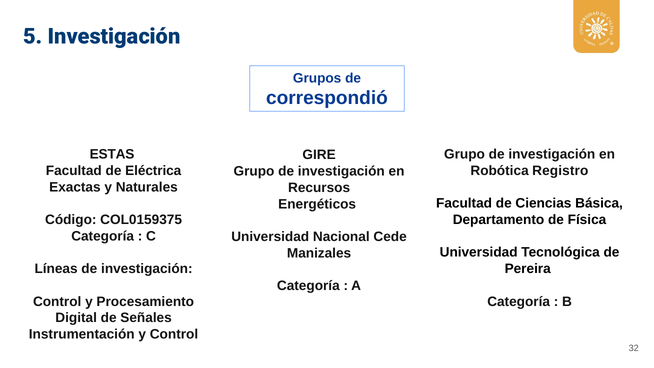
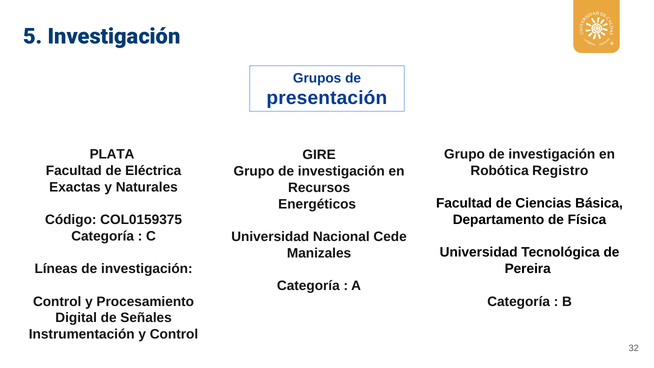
correspondió: correspondió -> presentación (327, 98)
ESTAS: ESTAS -> PLATA (112, 154)
